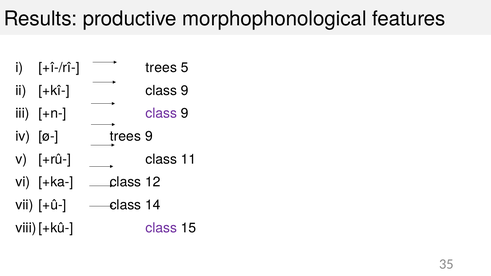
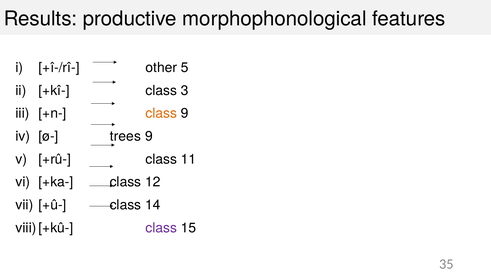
+î-/rî- trees: trees -> other (161, 68)
+kî- class 9: 9 -> 3 (185, 91)
class colour: purple -> orange (161, 113)
